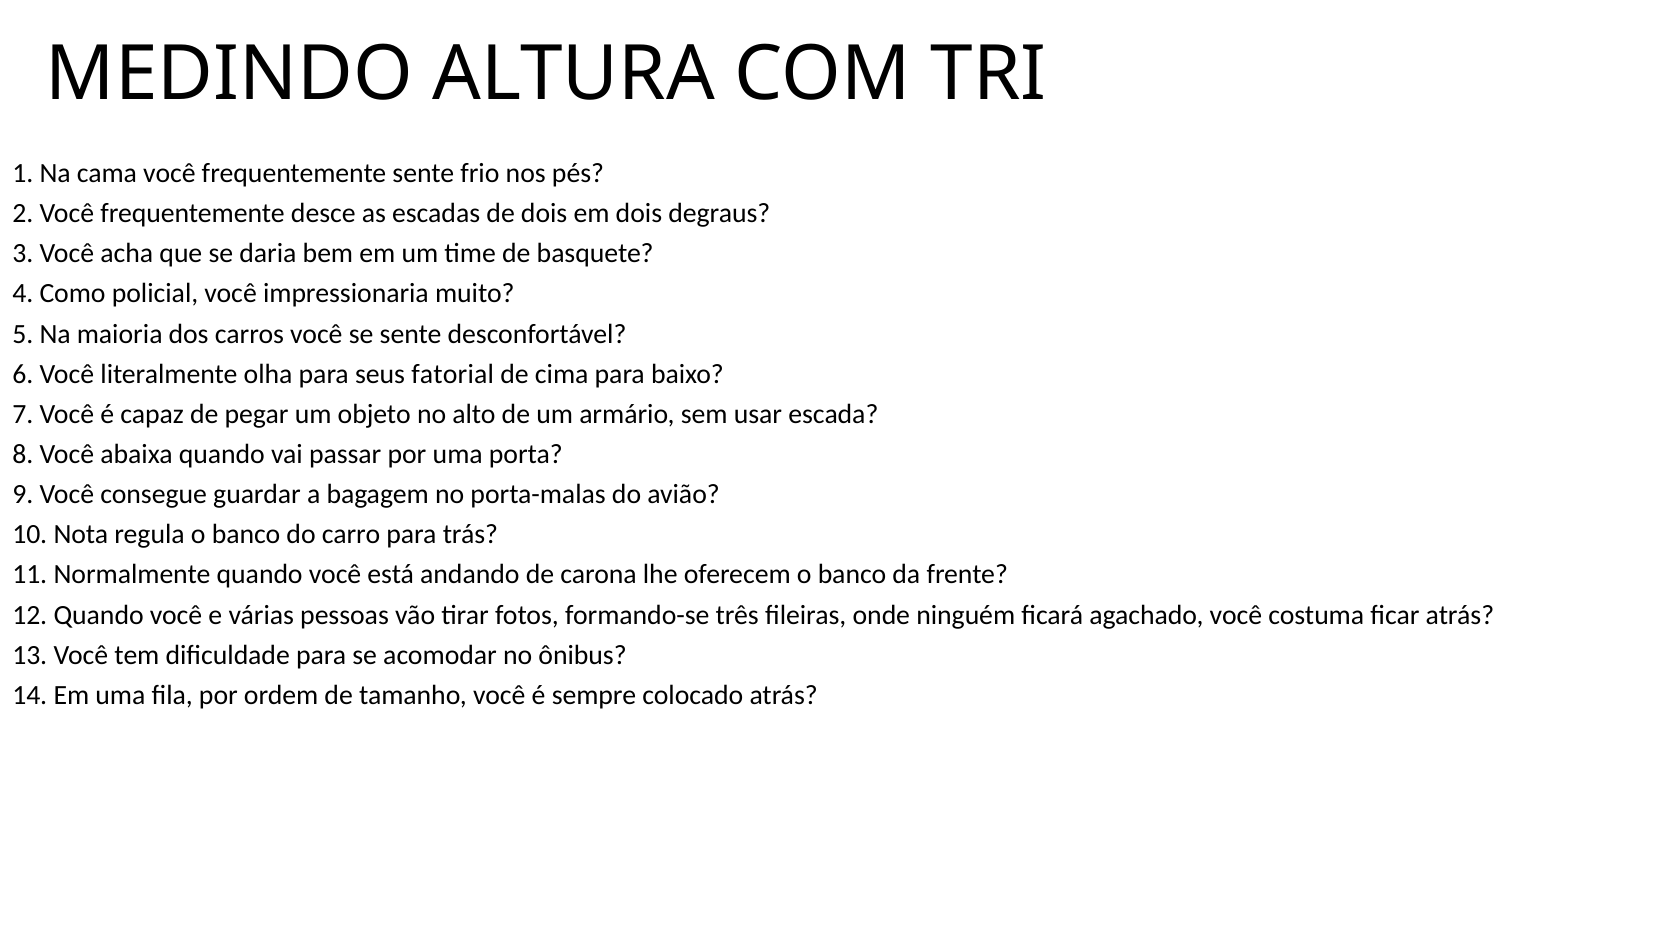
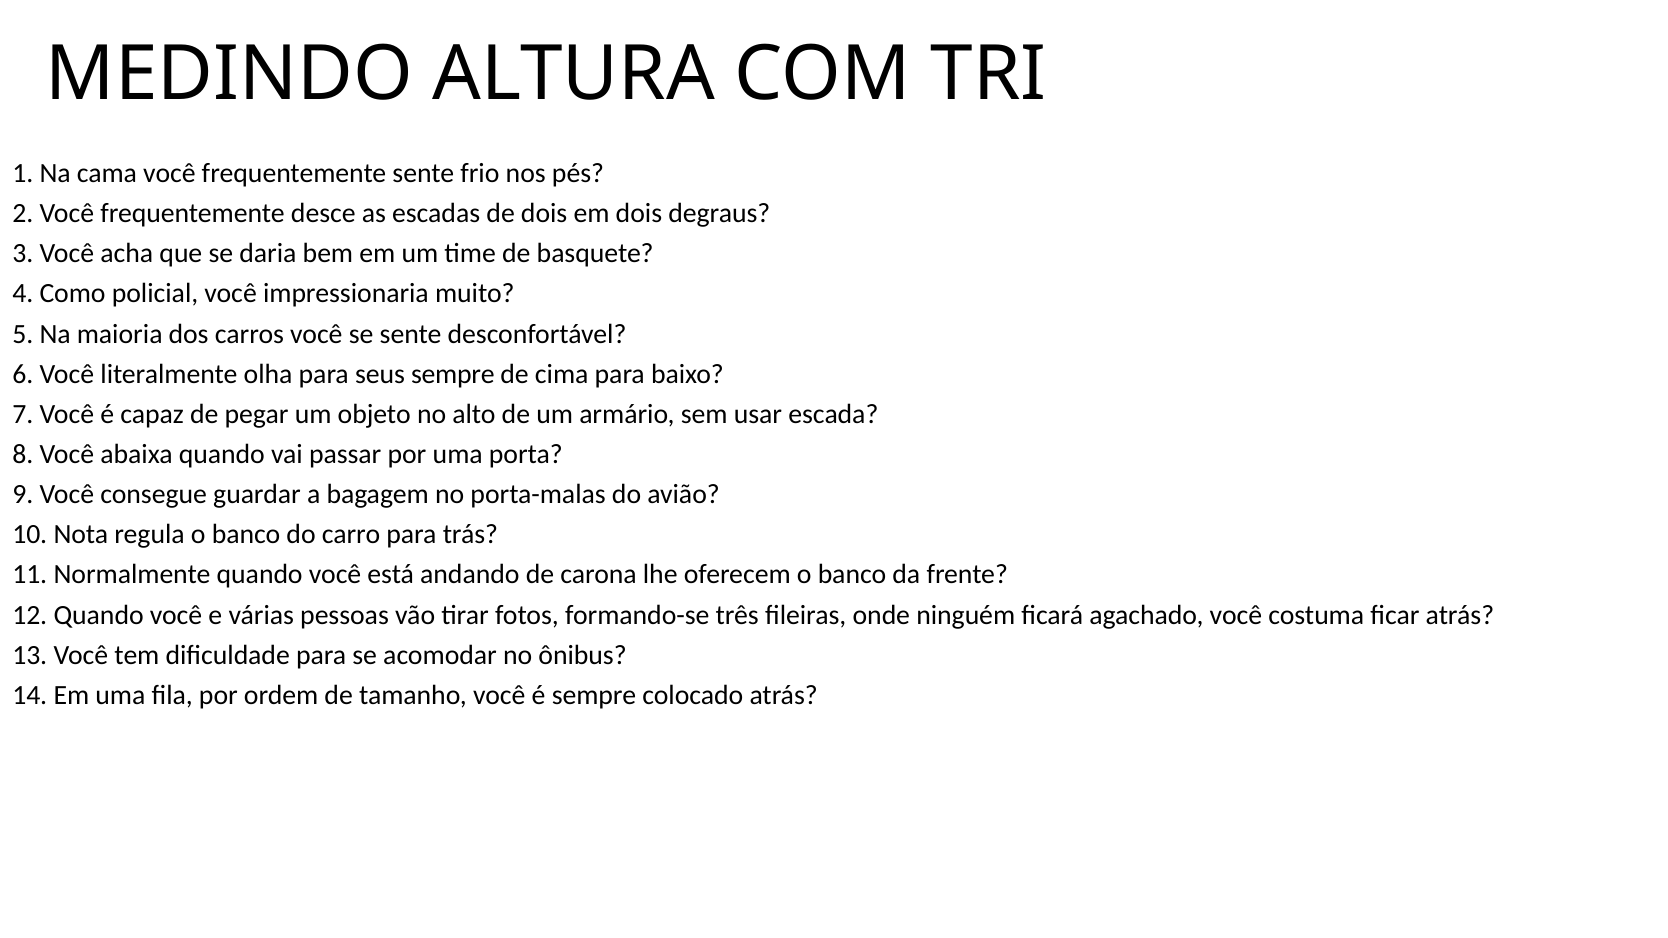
seus fatorial: fatorial -> sempre (453, 374)
